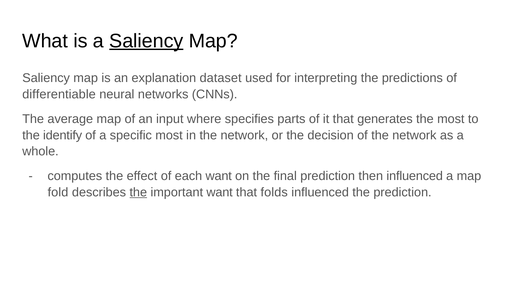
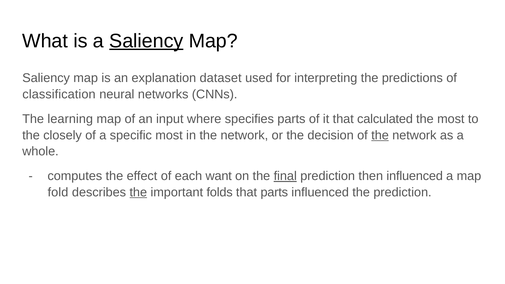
differentiable: differentiable -> classification (59, 94)
average: average -> learning (70, 119)
generates: generates -> calculated (385, 119)
identify: identify -> closely (63, 135)
the underline: none -> present (380, 135)
final underline: none -> present (285, 176)
important want: want -> folds (220, 192)
that folds: folds -> parts (274, 192)
